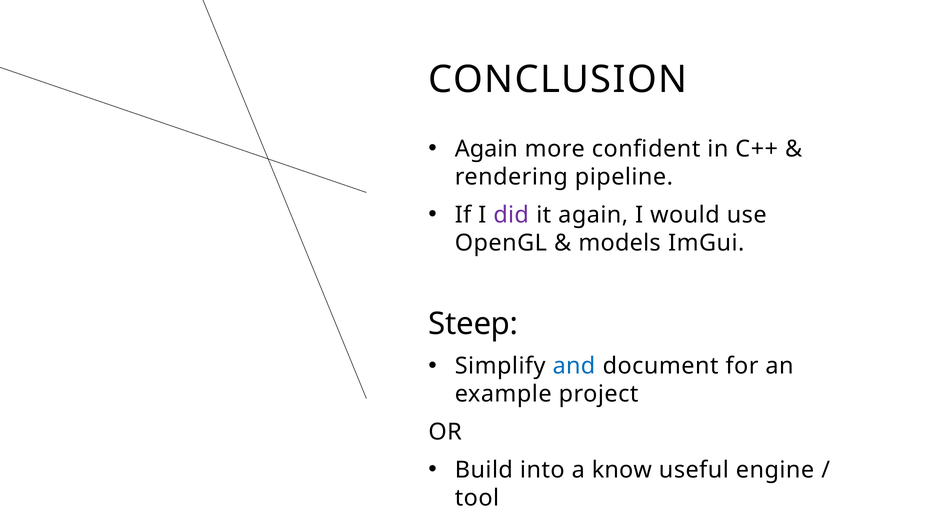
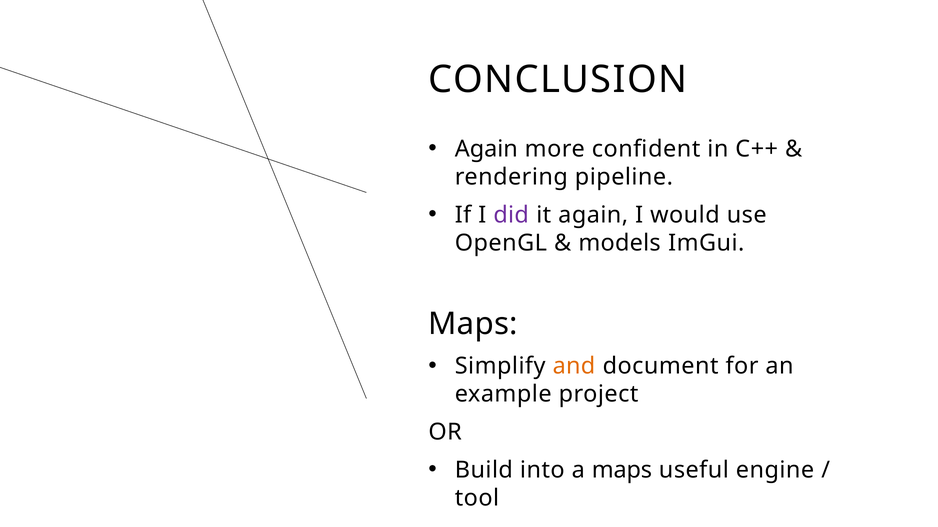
Steep: Steep -> Maps (473, 324)
and colour: blue -> orange (574, 367)
a know: know -> maps (622, 470)
